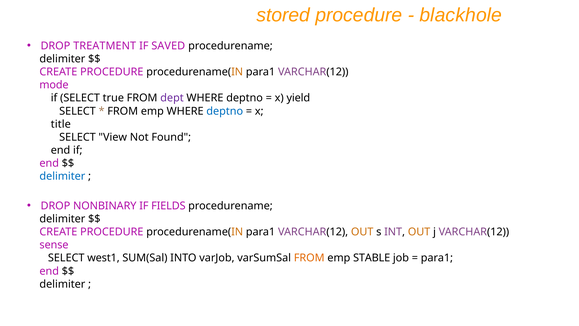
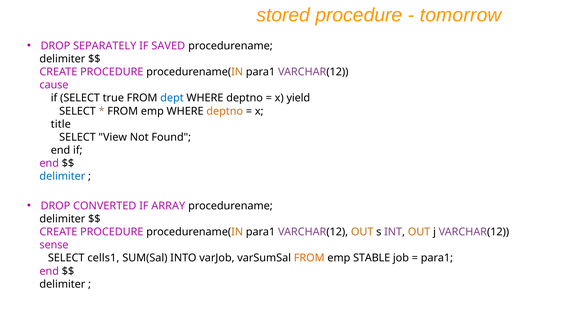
blackhole: blackhole -> tomorrow (461, 15)
TREATMENT: TREATMENT -> SEPARATELY (105, 46)
mode: mode -> cause (54, 85)
dept colour: purple -> blue (172, 98)
deptno colour: blue -> orange (225, 111)
NONBINARY: NONBINARY -> CONVERTED (105, 206)
FIELDS: FIELDS -> ARRAY (168, 206)
west1: west1 -> cells1 (103, 258)
